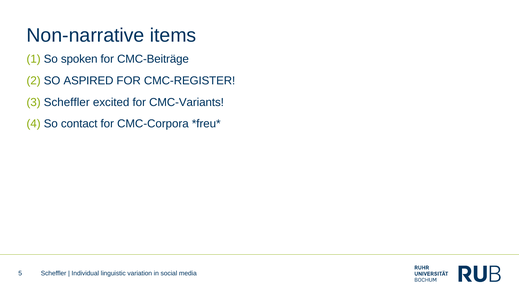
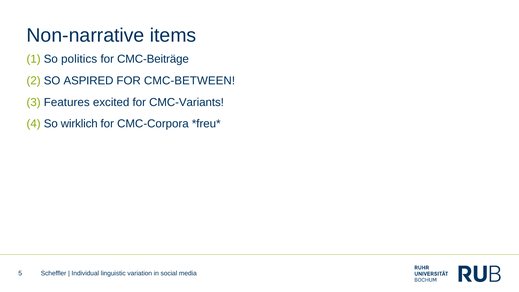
spoken: spoken -> politics (79, 59)
CMC-REGISTER: CMC-REGISTER -> CMC-BETWEEN (190, 81)
3 Scheffler: Scheffler -> Features (67, 102)
contact: contact -> wirklich (79, 124)
